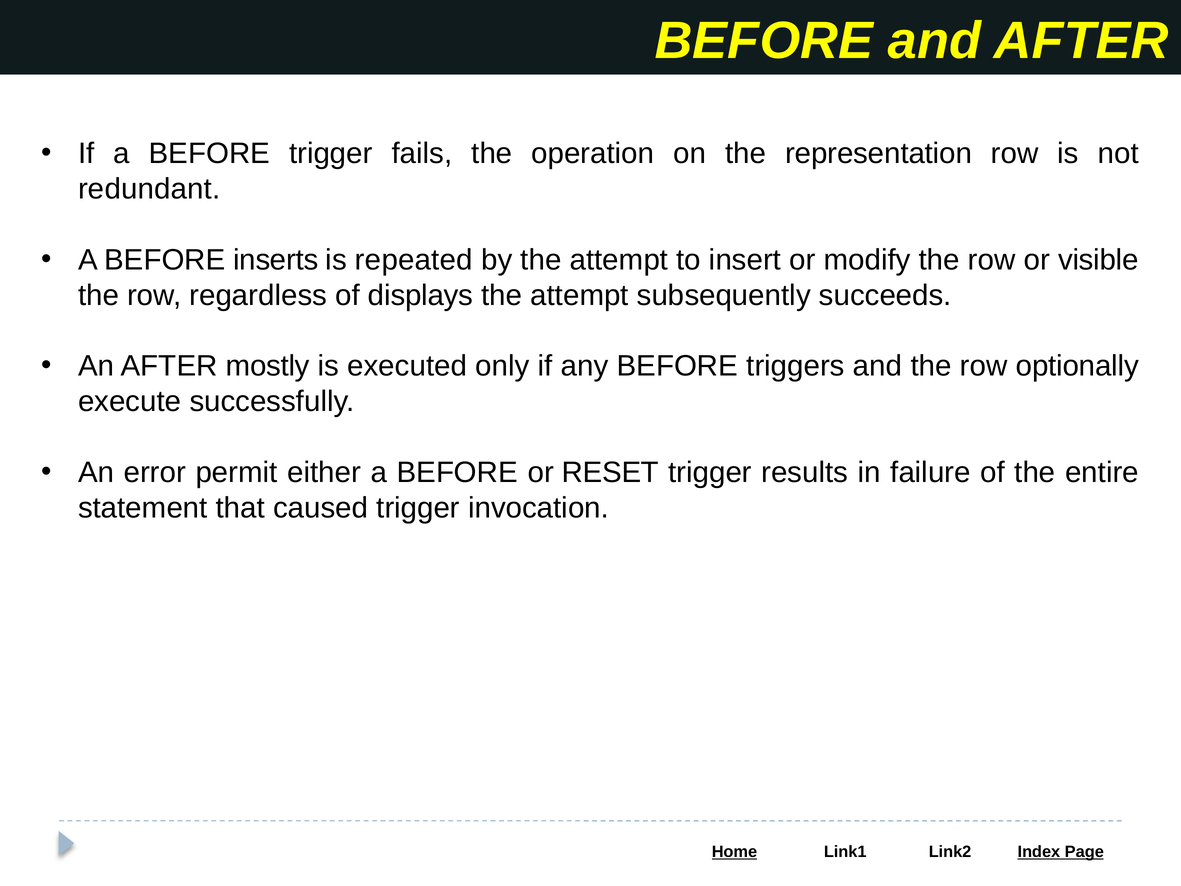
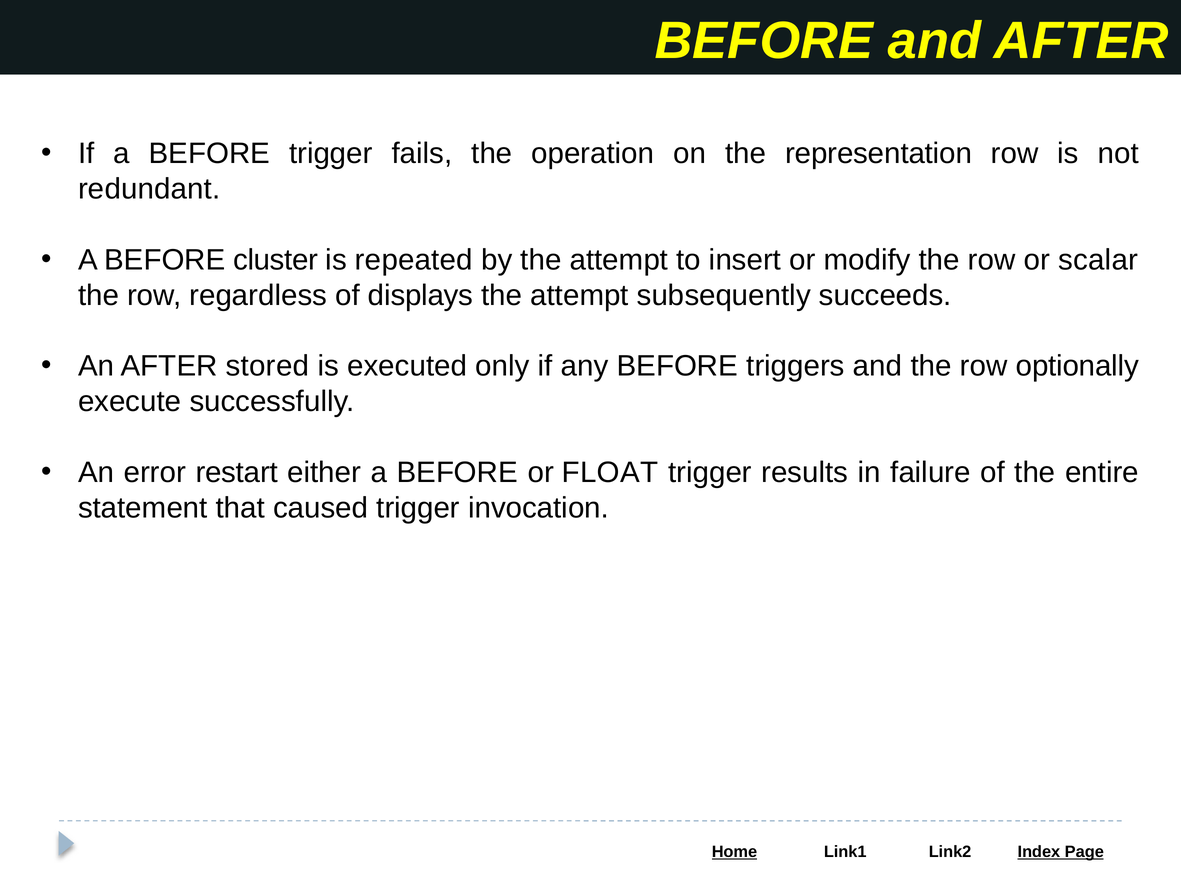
inserts: inserts -> cluster (276, 260)
visible: visible -> scalar (1098, 260)
mostly: mostly -> stored (268, 366)
permit: permit -> restart (237, 472)
RESET: RESET -> FLOAT (610, 472)
